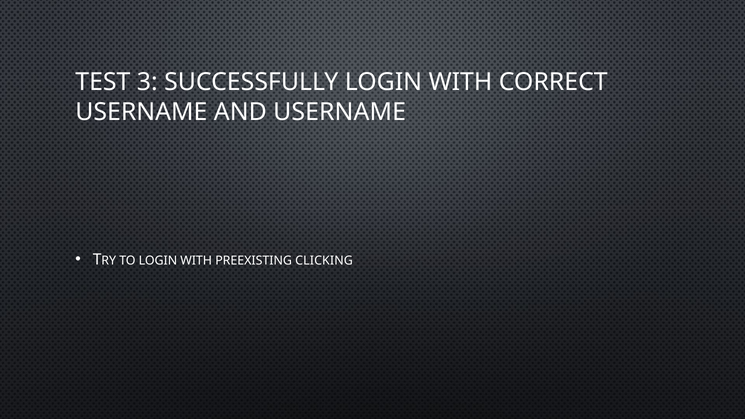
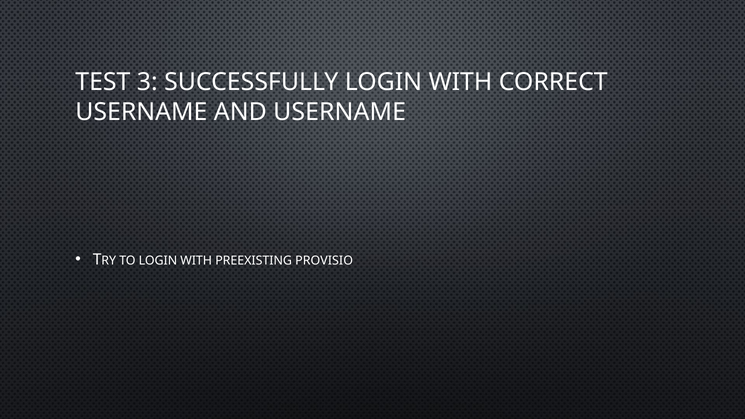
CLICKING: CLICKING -> PROVISIO (324, 261)
